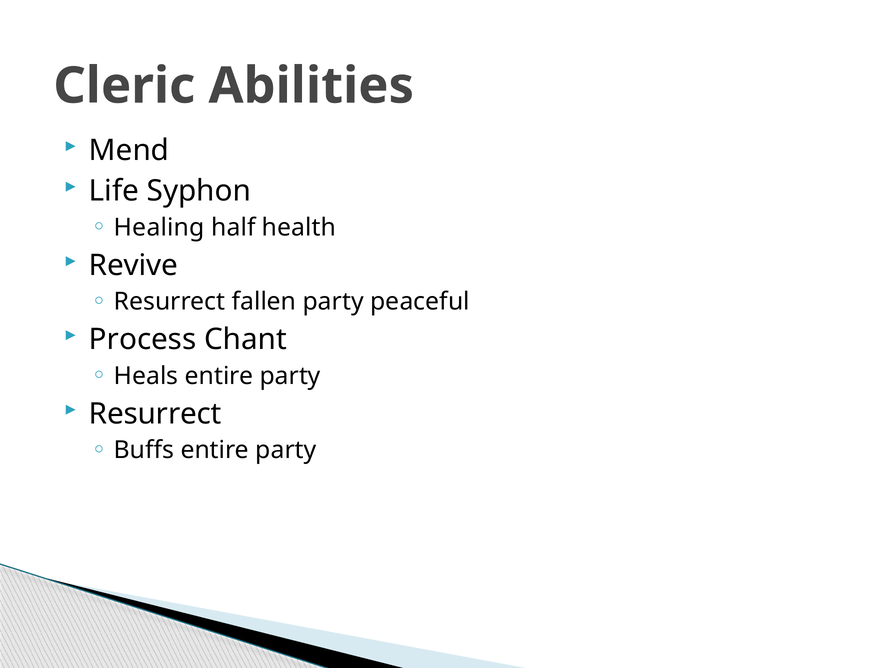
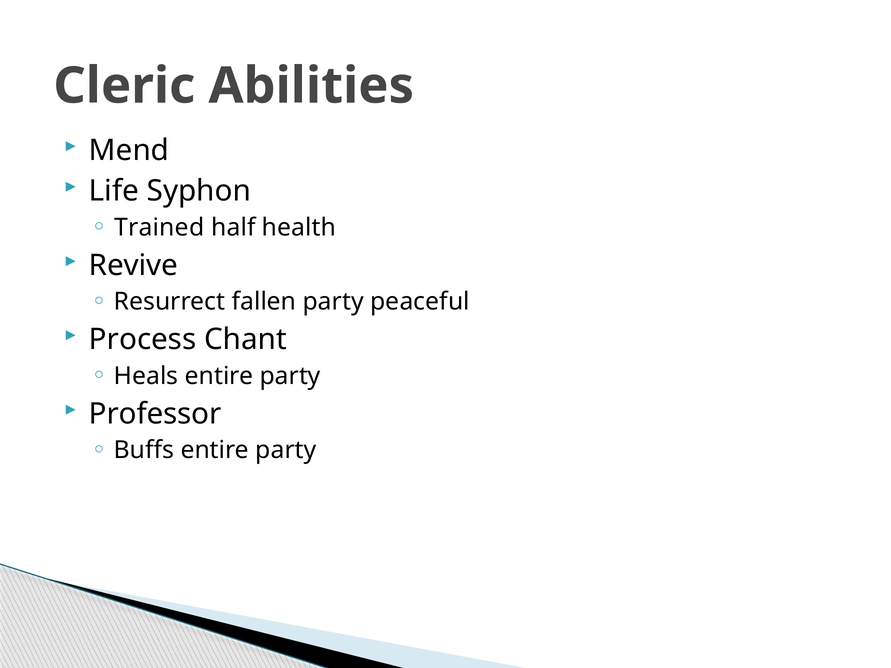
Healing: Healing -> Trained (159, 227)
Resurrect: Resurrect -> Professor (155, 414)
